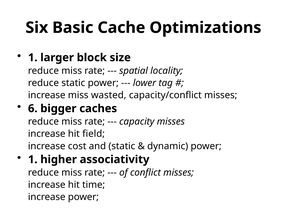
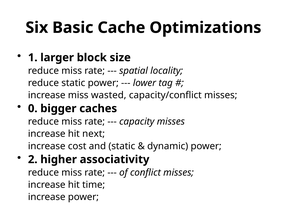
6: 6 -> 0 (33, 109)
field: field -> next (94, 134)
1: 1 -> 2 (33, 160)
